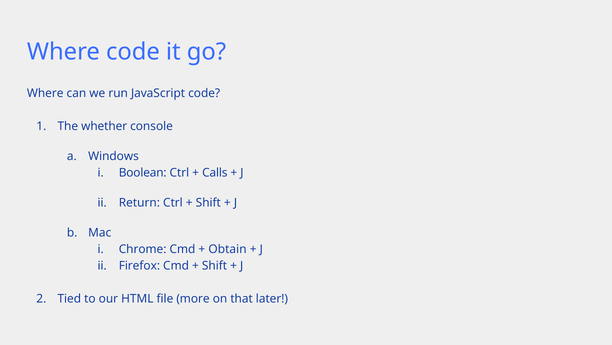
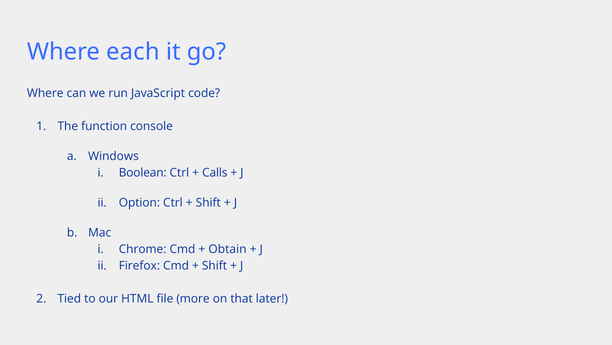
Where code: code -> each (133, 52)
whether: whether -> function (104, 126)
Return: Return -> Option (139, 203)
